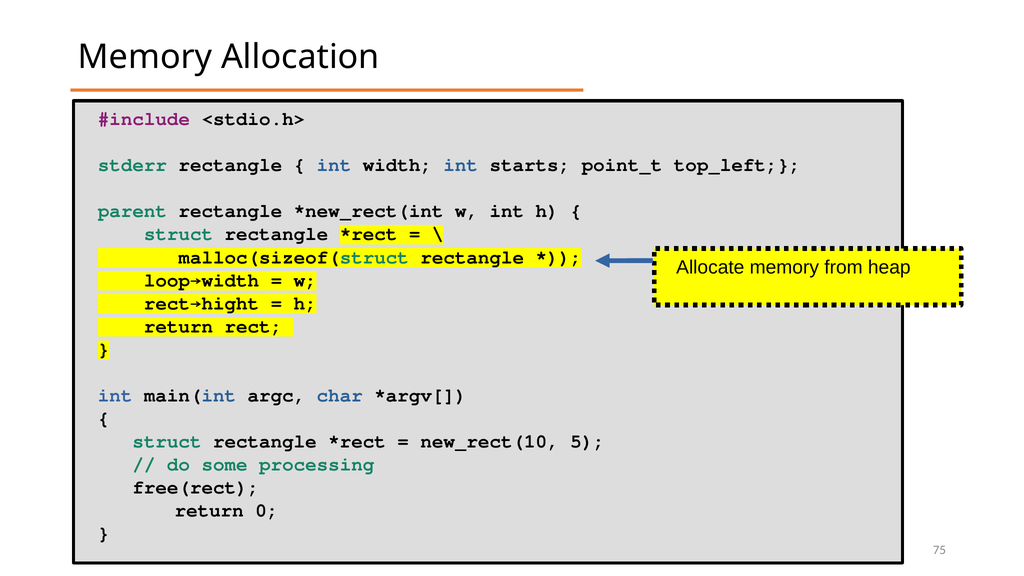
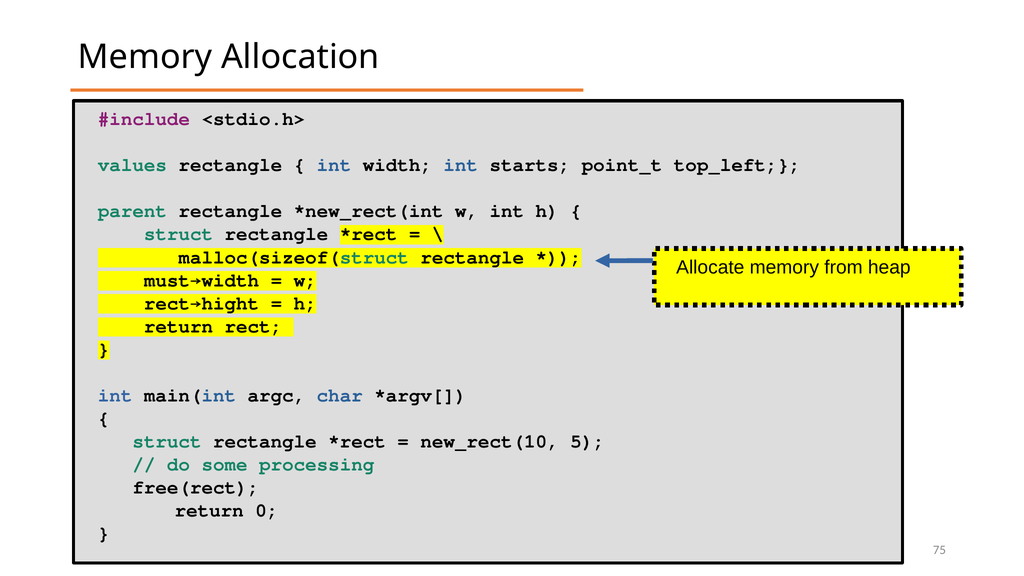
stderr: stderr -> values (132, 165)
loop→width: loop→width -> must→width (202, 280)
